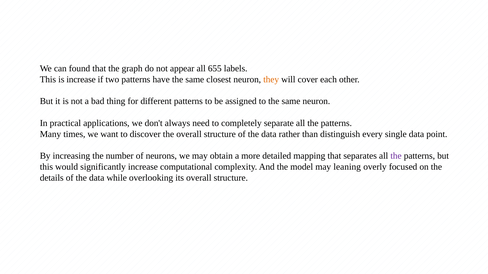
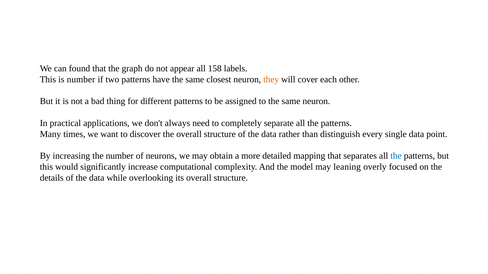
655: 655 -> 158 (215, 69)
is increase: increase -> number (81, 79)
the colour: purple -> blue (396, 156)
